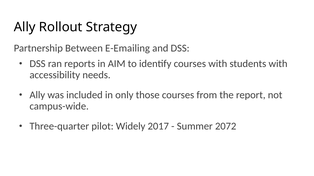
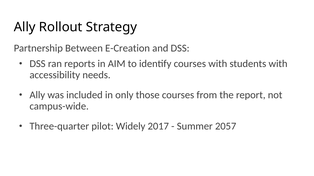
E-Emailing: E-Emailing -> E-Creation (128, 48)
2072: 2072 -> 2057 (226, 127)
